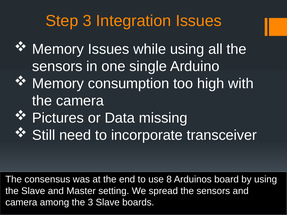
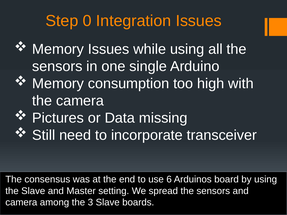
Step 3: 3 -> 0 (87, 21)
8: 8 -> 6 (169, 180)
